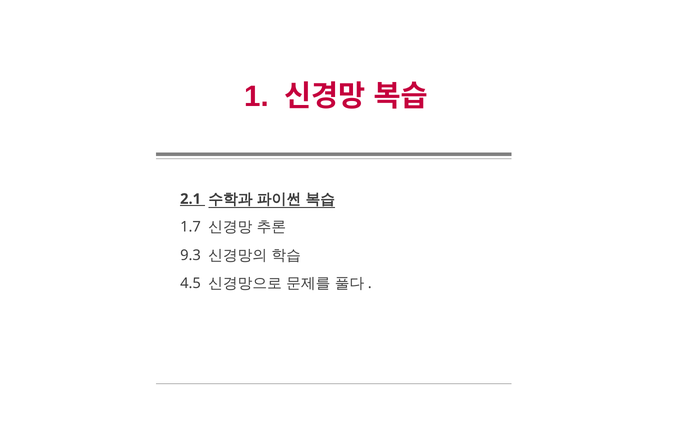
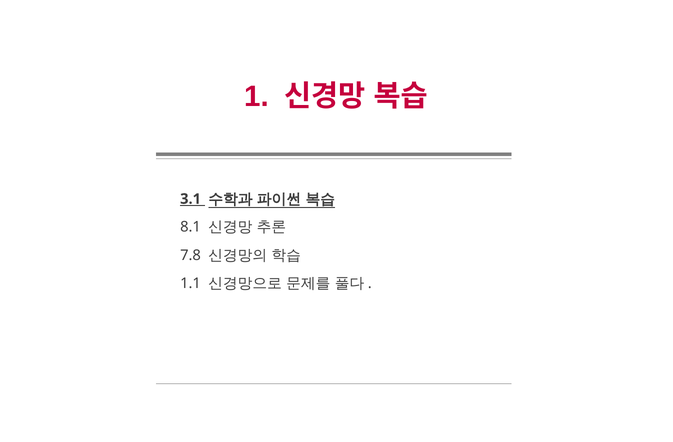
2.1: 2.1 -> 3.1 (191, 199)
1.7: 1.7 -> 8.1 (191, 227)
9.3: 9.3 -> 7.8 (191, 255)
4.5: 4.5 -> 1.1 (191, 283)
